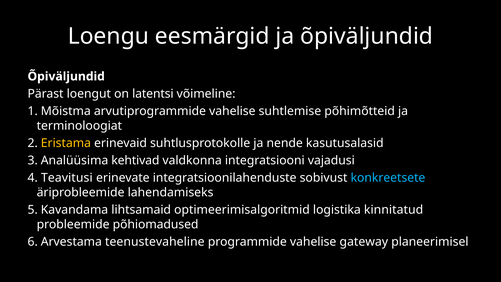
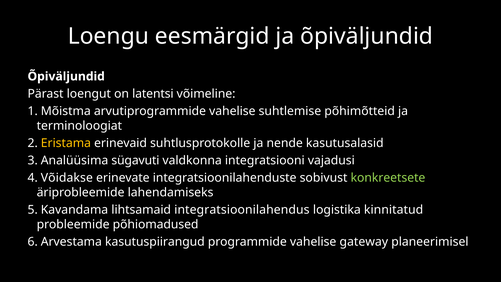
kehtivad: kehtivad -> sügavuti (135, 160)
Teavitusi: Teavitusi -> Võidakse (67, 178)
konkreetsete colour: light blue -> light green (388, 178)
optimeerimisalgoritmid: optimeerimisalgoritmid -> integratsioonilahendus (242, 210)
teenustevaheline: teenustevaheline -> kasutuspiirangud (155, 242)
